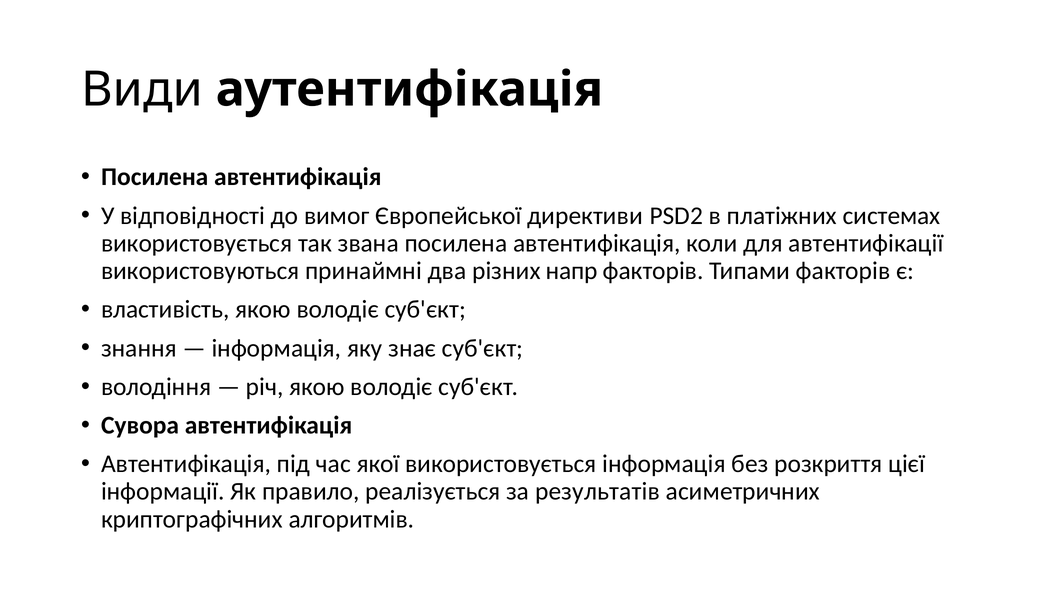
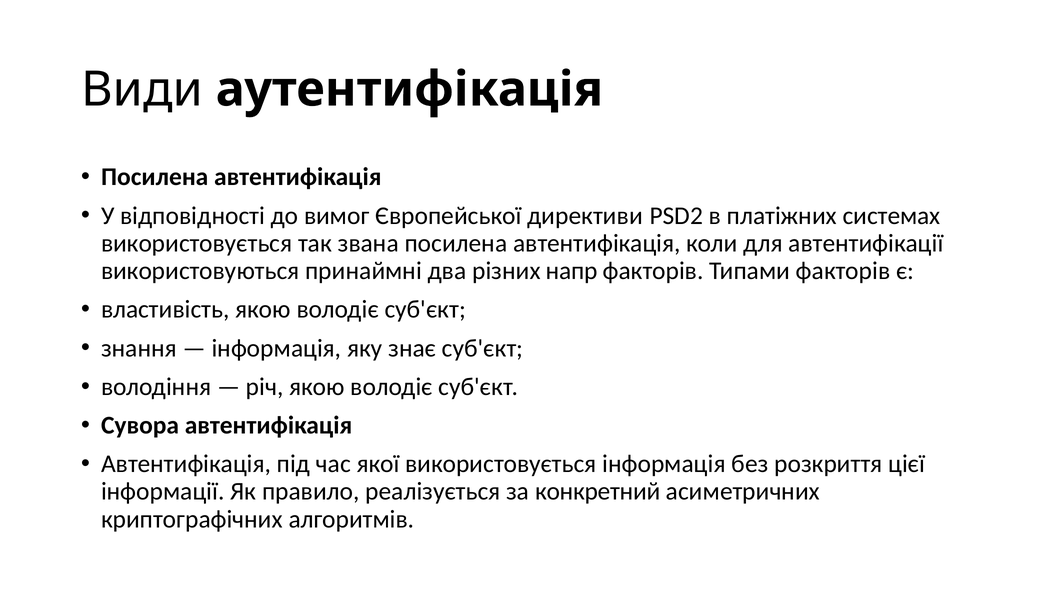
результатів: результатів -> конкретний (598, 491)
